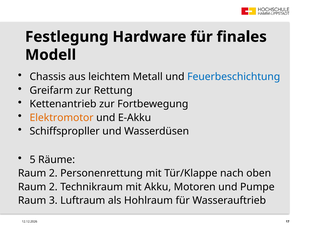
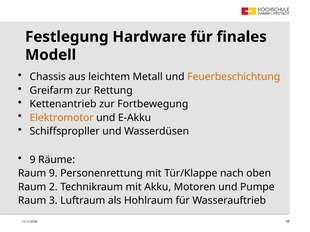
Feuerbeschichtung colour: blue -> orange (234, 77)
5: 5 -> 9 (33, 160)
2: 2 -> 9 (53, 174)
